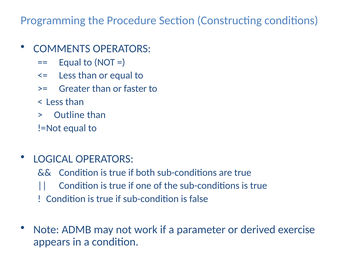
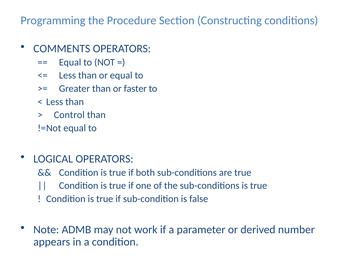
Outline: Outline -> Control (69, 115)
exercise: exercise -> number (296, 230)
